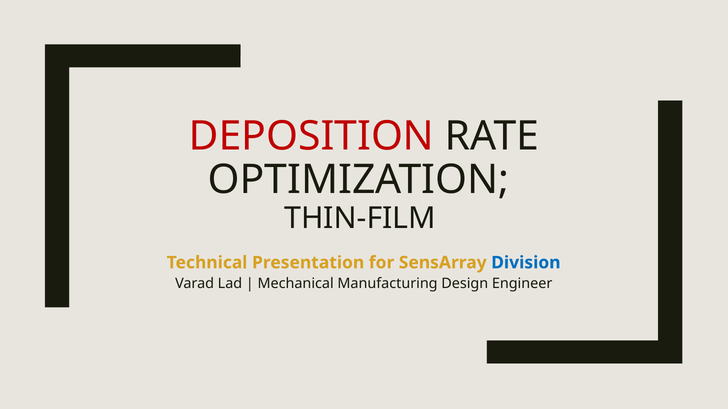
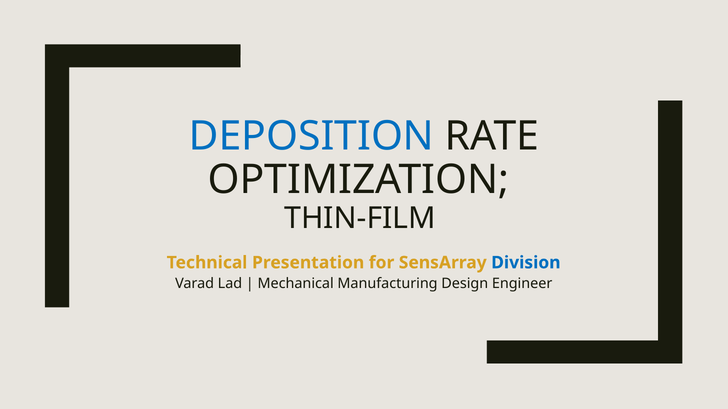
DEPOSITION colour: red -> blue (311, 136)
